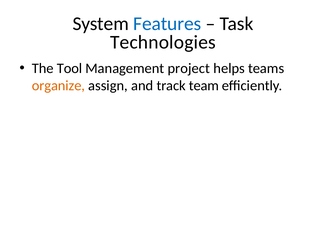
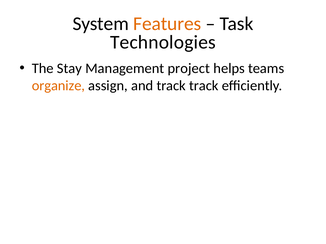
Features colour: blue -> orange (167, 24)
Tool: Tool -> Stay (69, 68)
track team: team -> track (204, 86)
